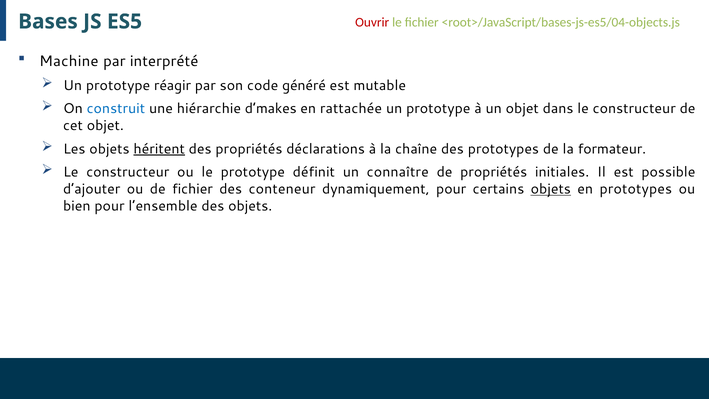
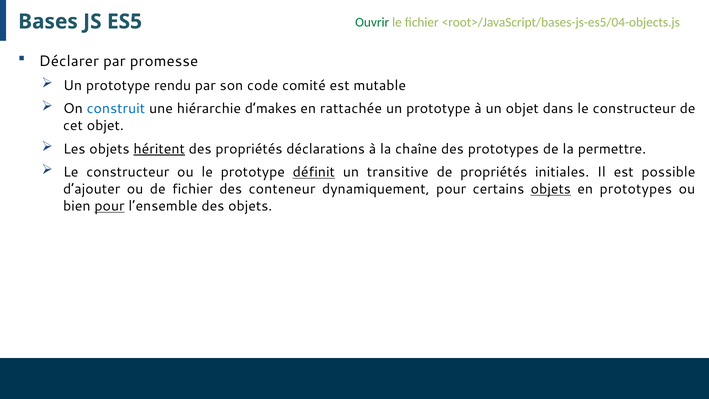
Ouvrir colour: red -> green (372, 22)
Machine: Machine -> Déclarer (69, 61)
interprété: interprété -> promesse (164, 61)
réagir: réagir -> rendu (173, 85)
généré: généré -> comité (304, 85)
formateur: formateur -> permettre (612, 149)
définit underline: none -> present (314, 172)
connaître: connaître -> transitive (398, 172)
pour underline: none -> present (110, 206)
